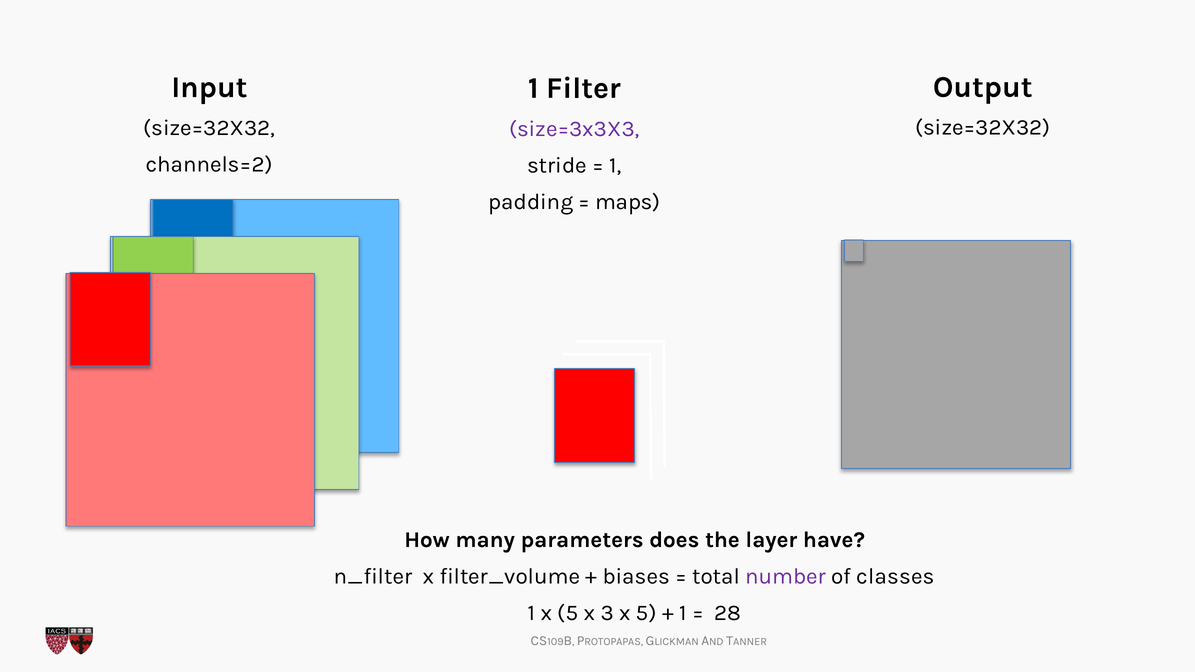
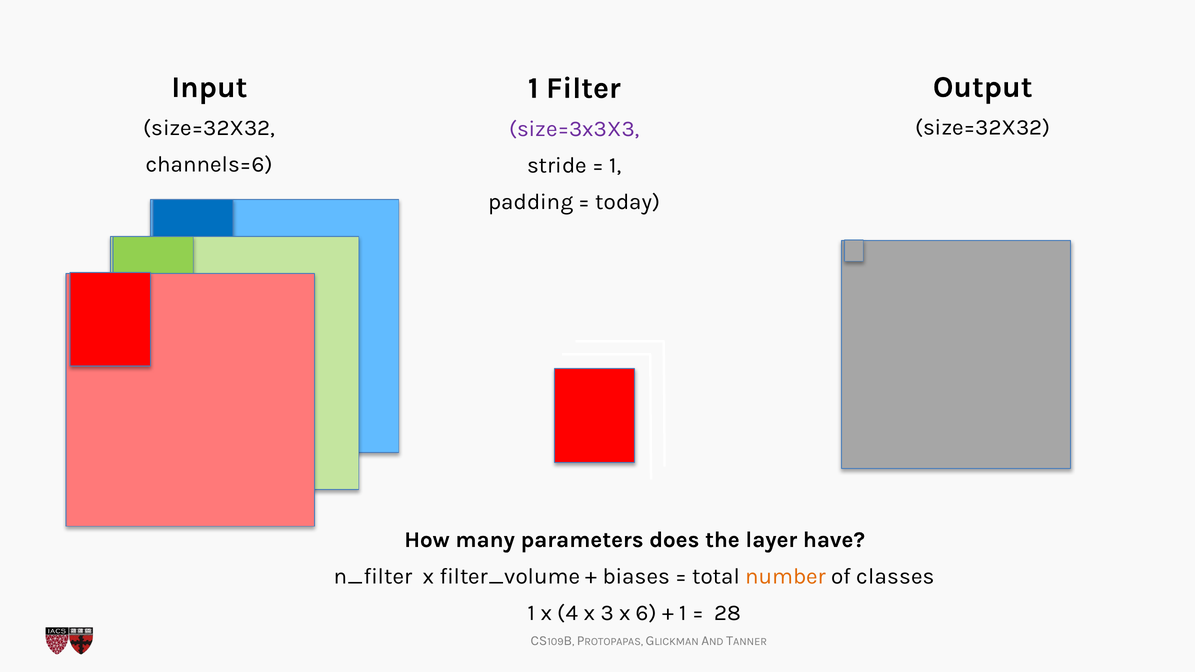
channels=2: channels=2 -> channels=6 (209, 165)
maps: maps -> today (628, 202)
number colour: purple -> orange (786, 576)
1 x 5: 5 -> 4 (568, 613)
3 x 5: 5 -> 6 (646, 613)
